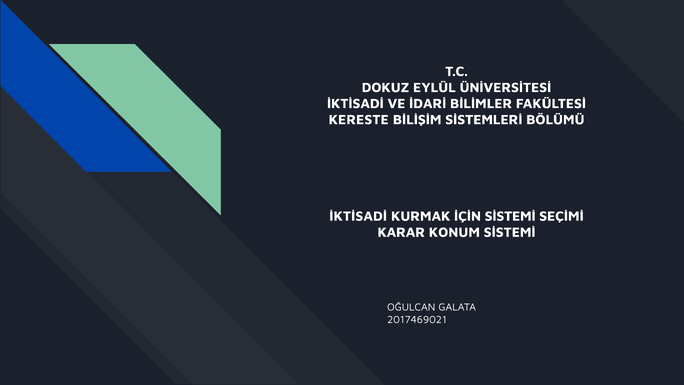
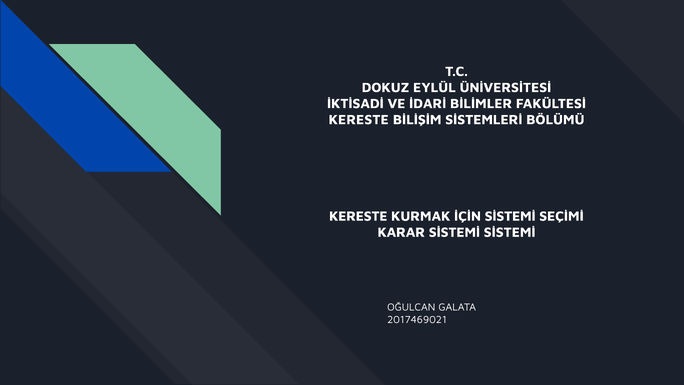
İKTİSADİ: İKTİSADİ -> KERESTE (358, 216)
KARAR KONUM: KONUM -> SİSTEMİ (454, 232)
